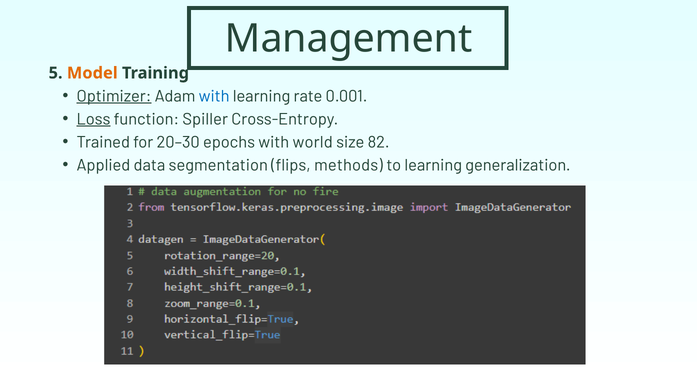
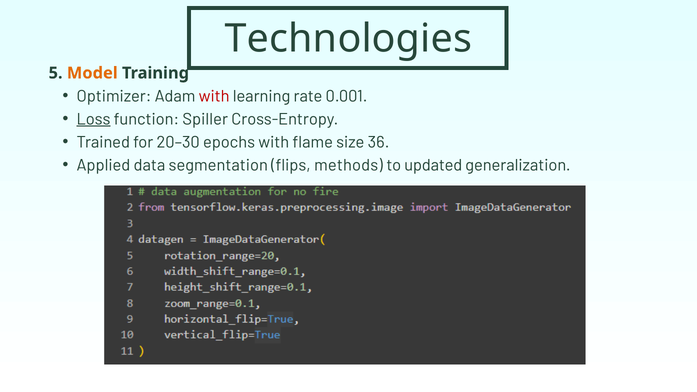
Management: Management -> Technologies (348, 39)
Optimizer underline: present -> none (114, 96)
with colour: blue -> red (214, 96)
world: world -> flame (313, 142)
82: 82 -> 36 (378, 142)
to learning: learning -> updated (433, 165)
